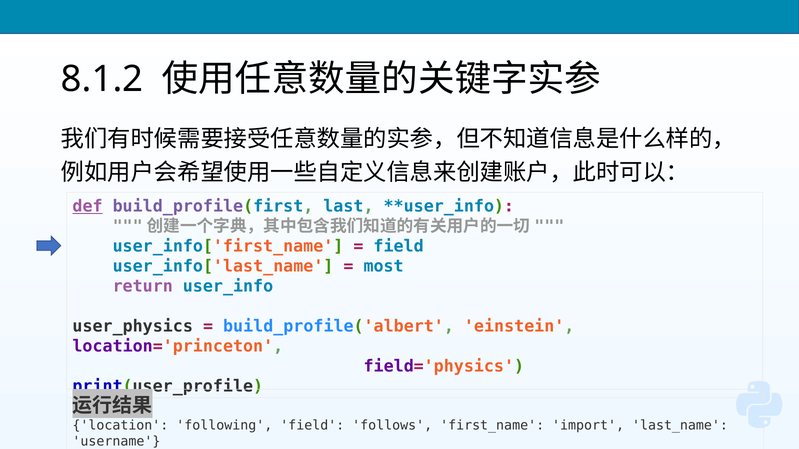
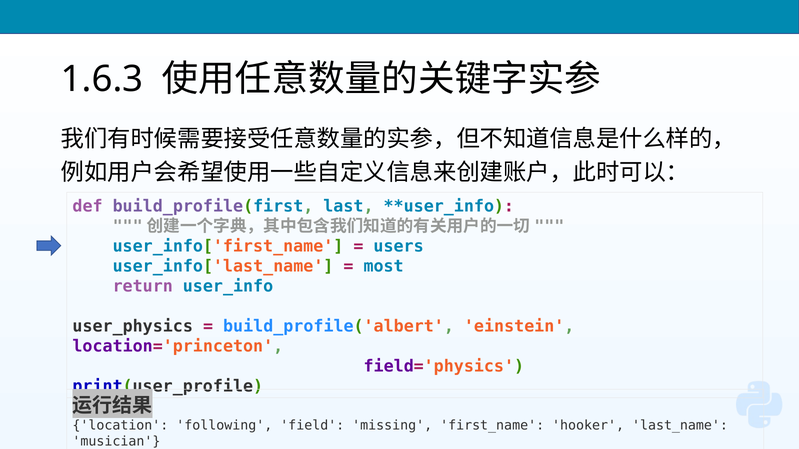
8.1.2: 8.1.2 -> 1.6.3 (102, 79)
def underline: present -> none (88, 207)
field: field -> users (399, 247)
follows: follows -> missing (392, 426)
import: import -> hooker (588, 426)
username: username -> musician (116, 442)
